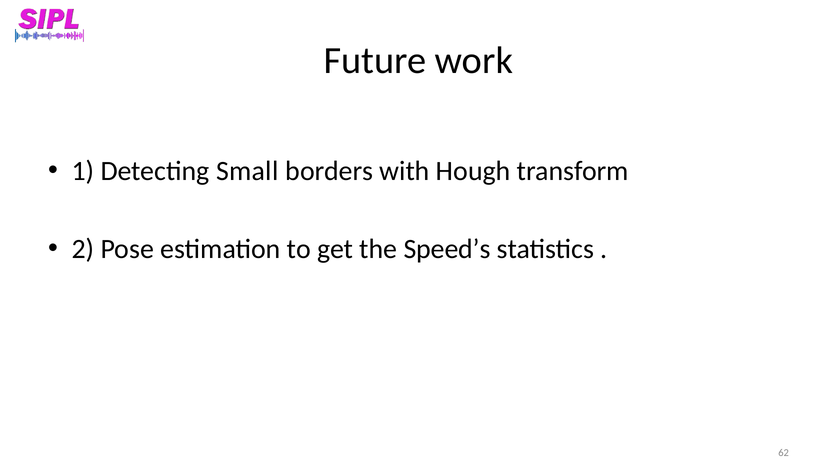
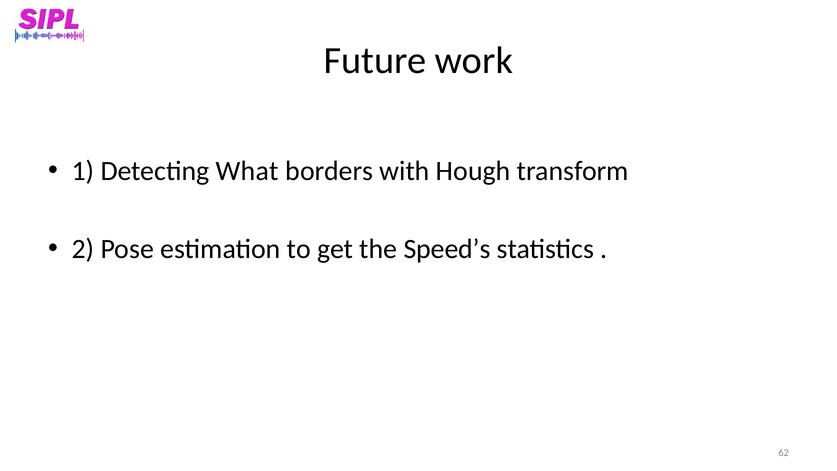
Small: Small -> What (247, 171)
